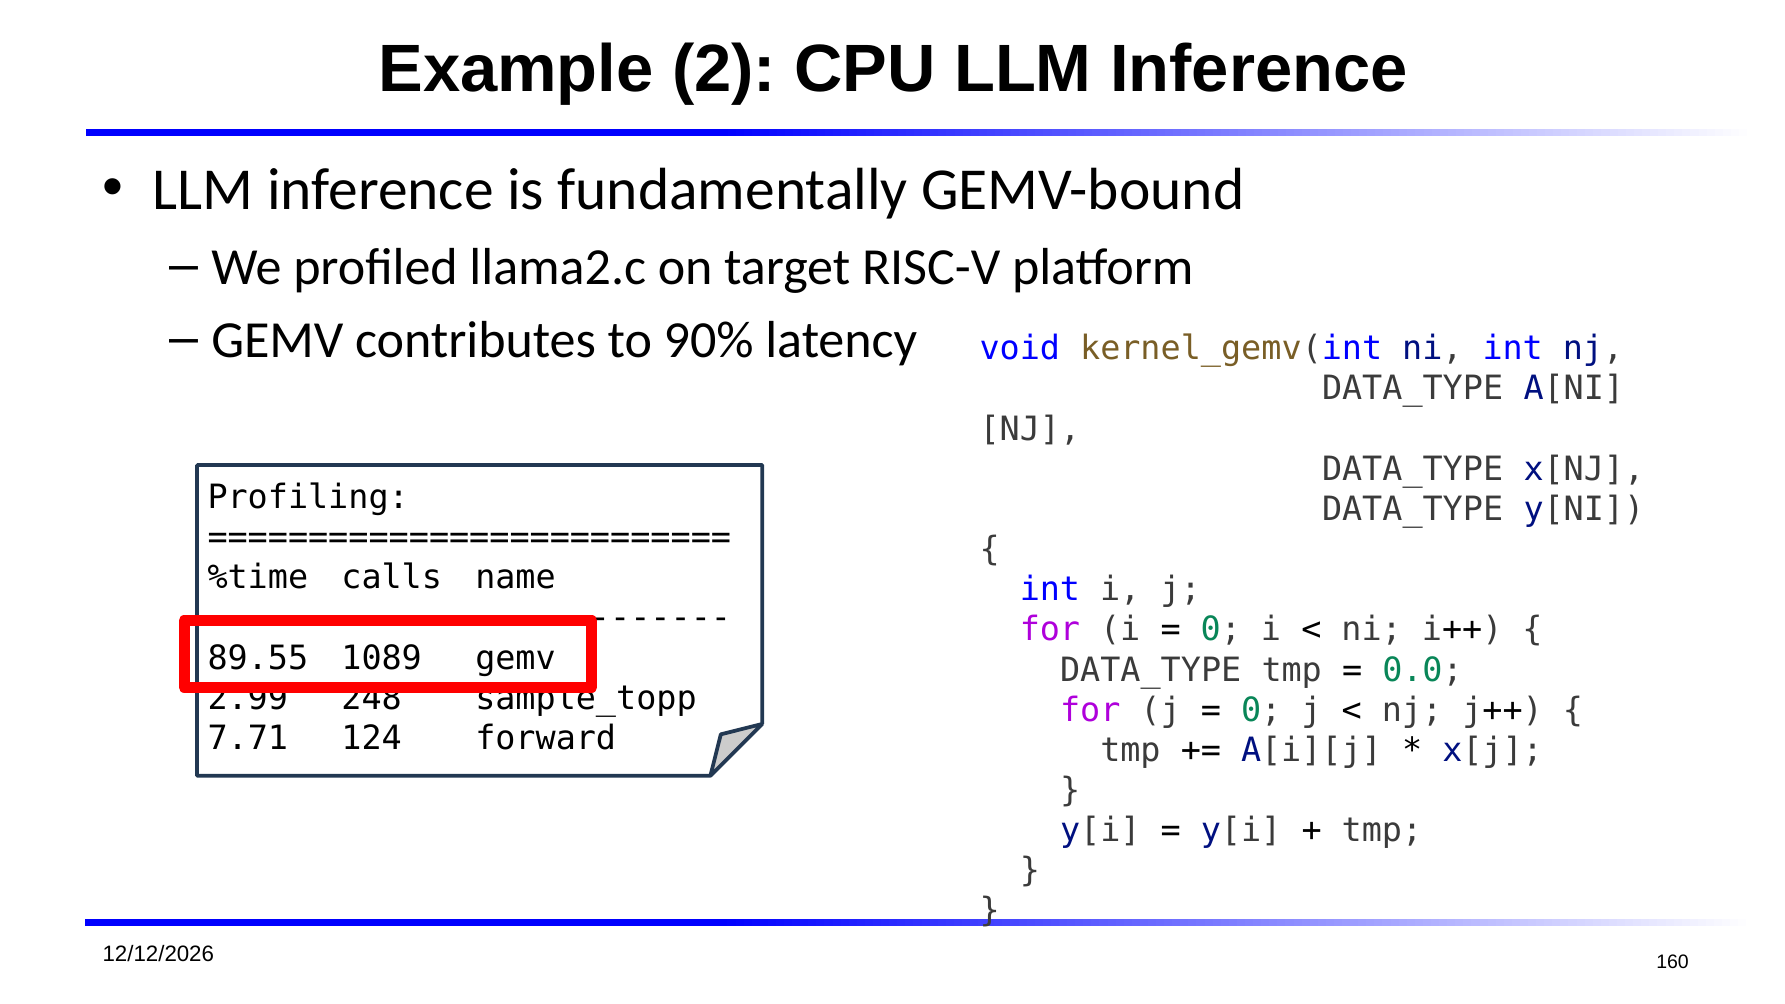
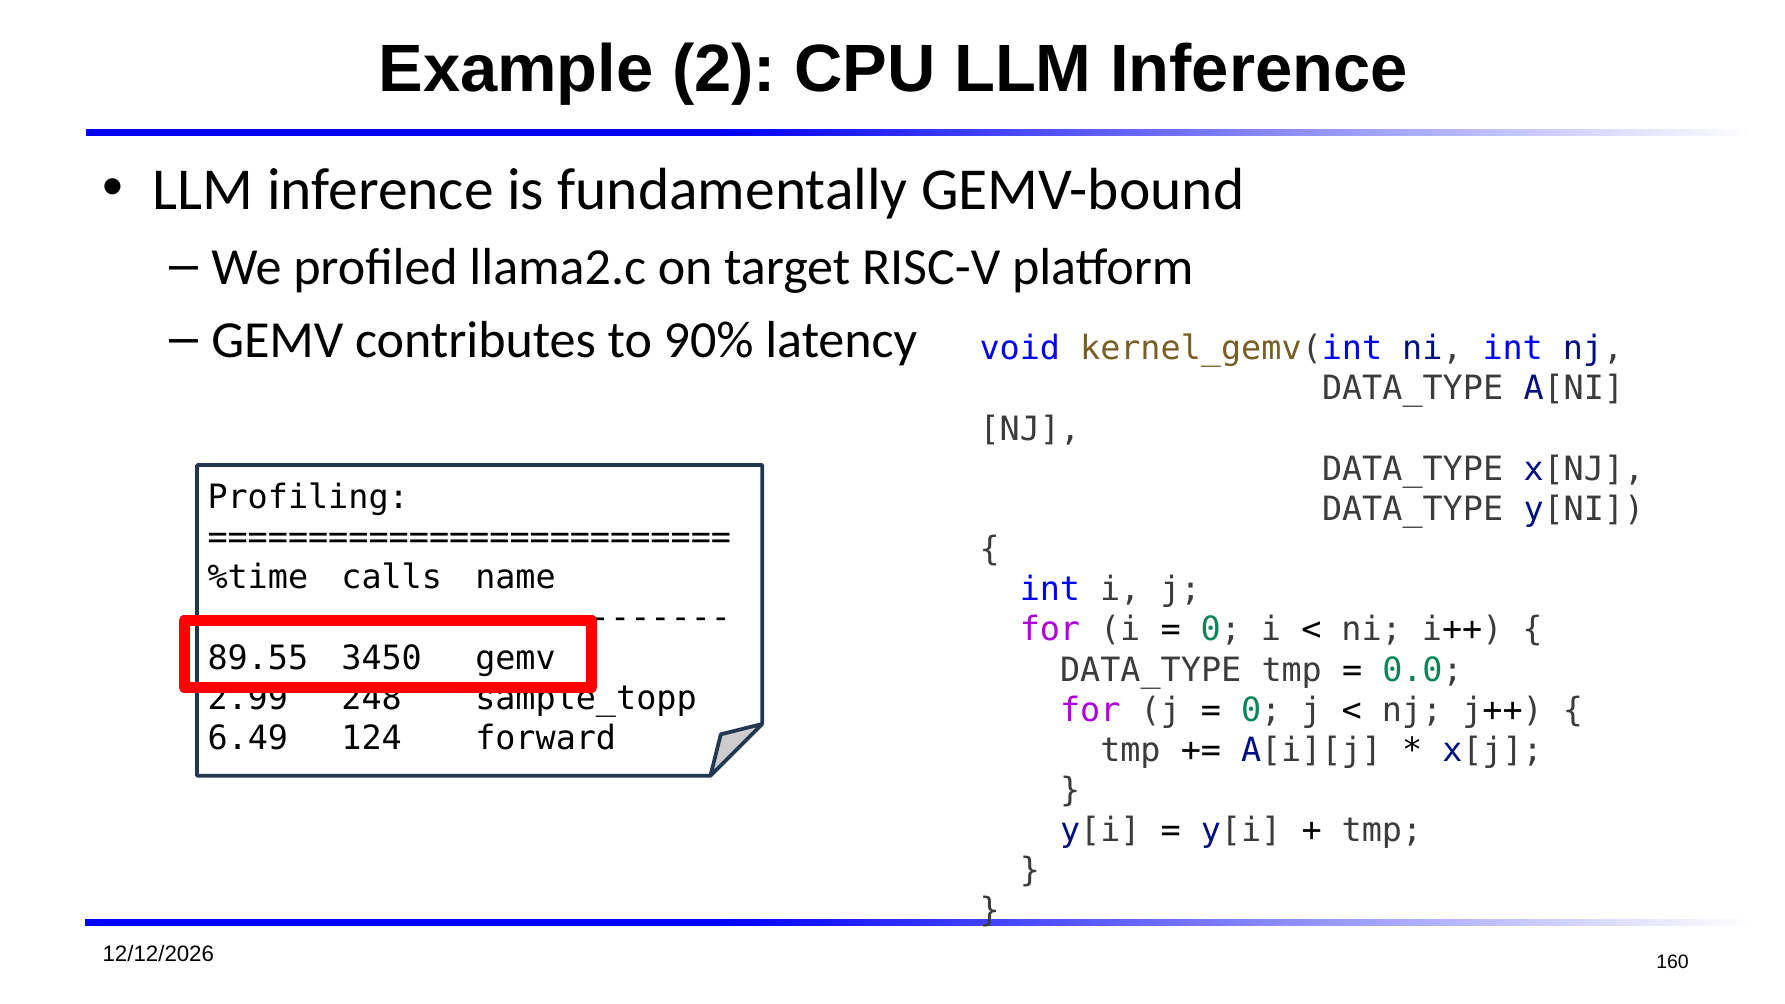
1089: 1089 -> 3450 (382, 658)
7.71: 7.71 -> 6.49 (248, 738)
